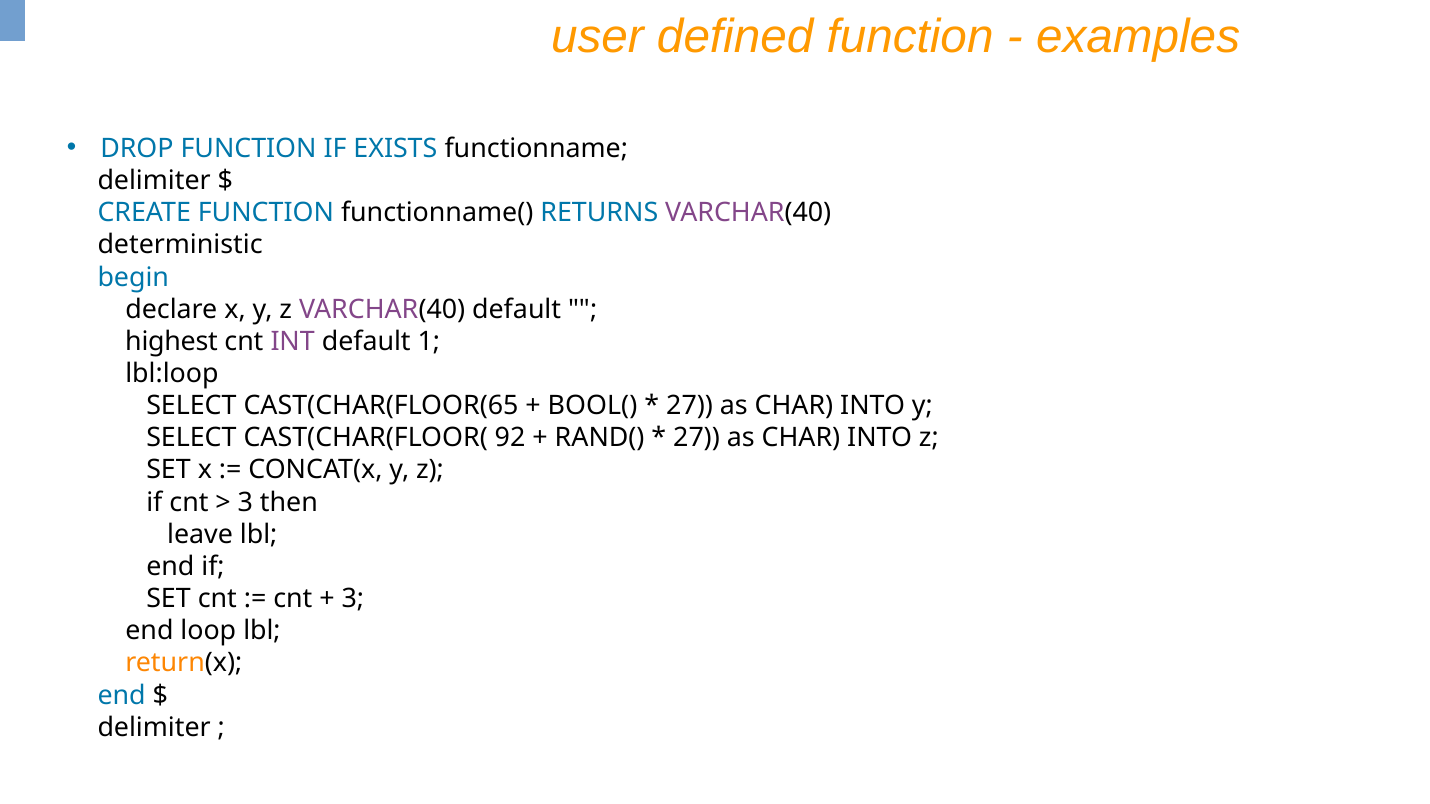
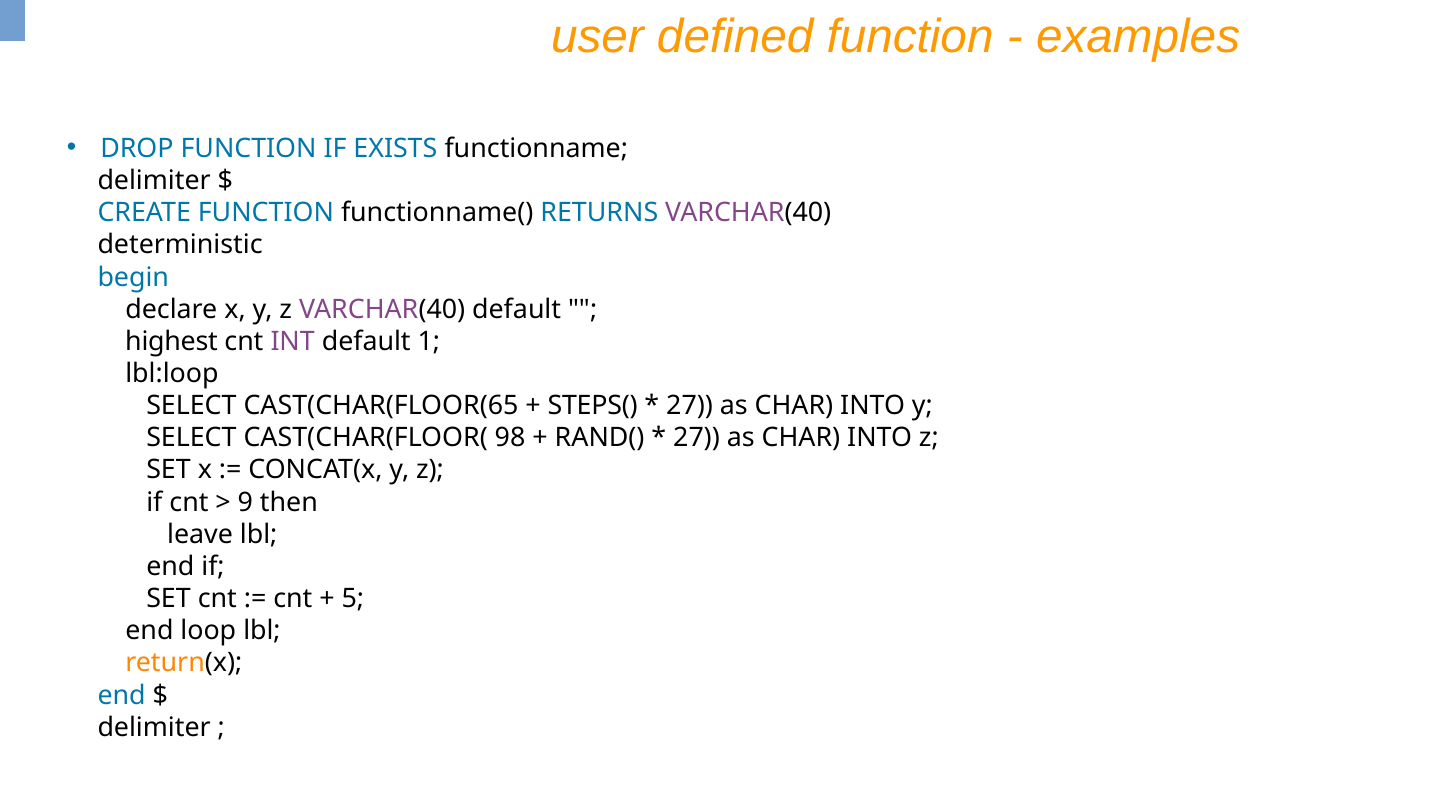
BOOL(: BOOL( -> STEPS( (593, 406)
92: 92 -> 98 (510, 438)
3: 3 -> 9 (245, 503)
3: 3 -> 5 (353, 599)
